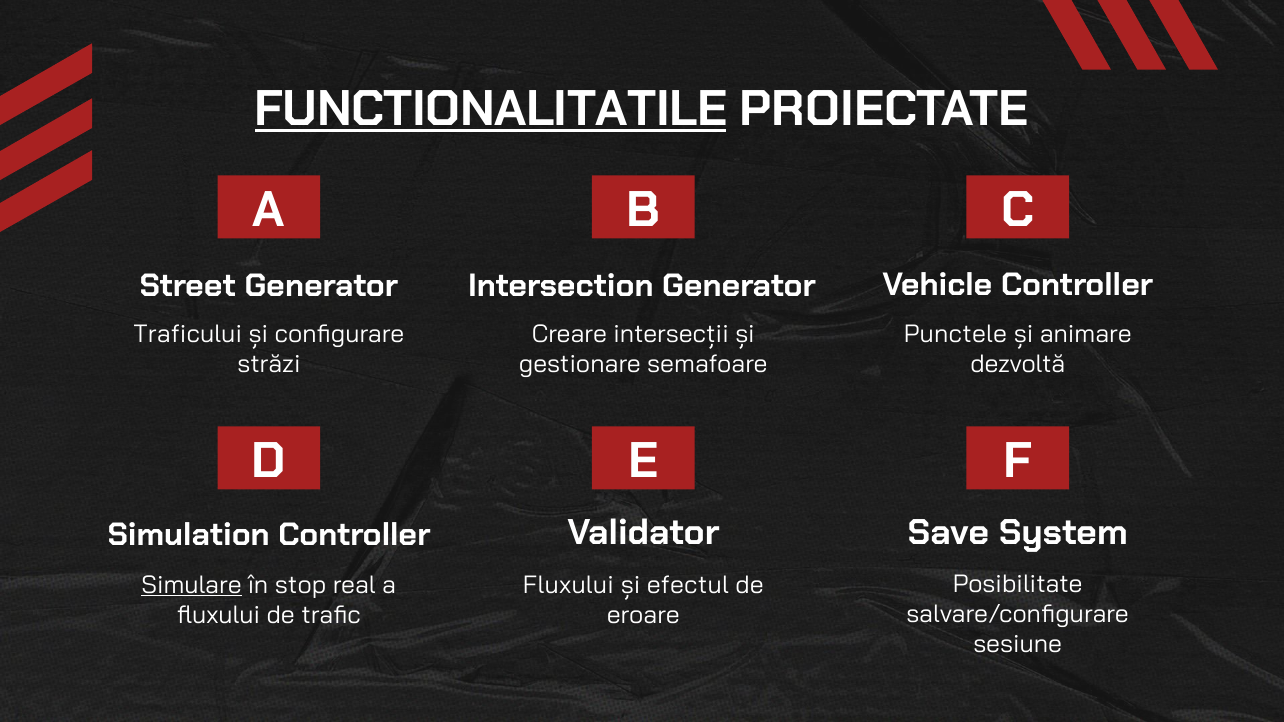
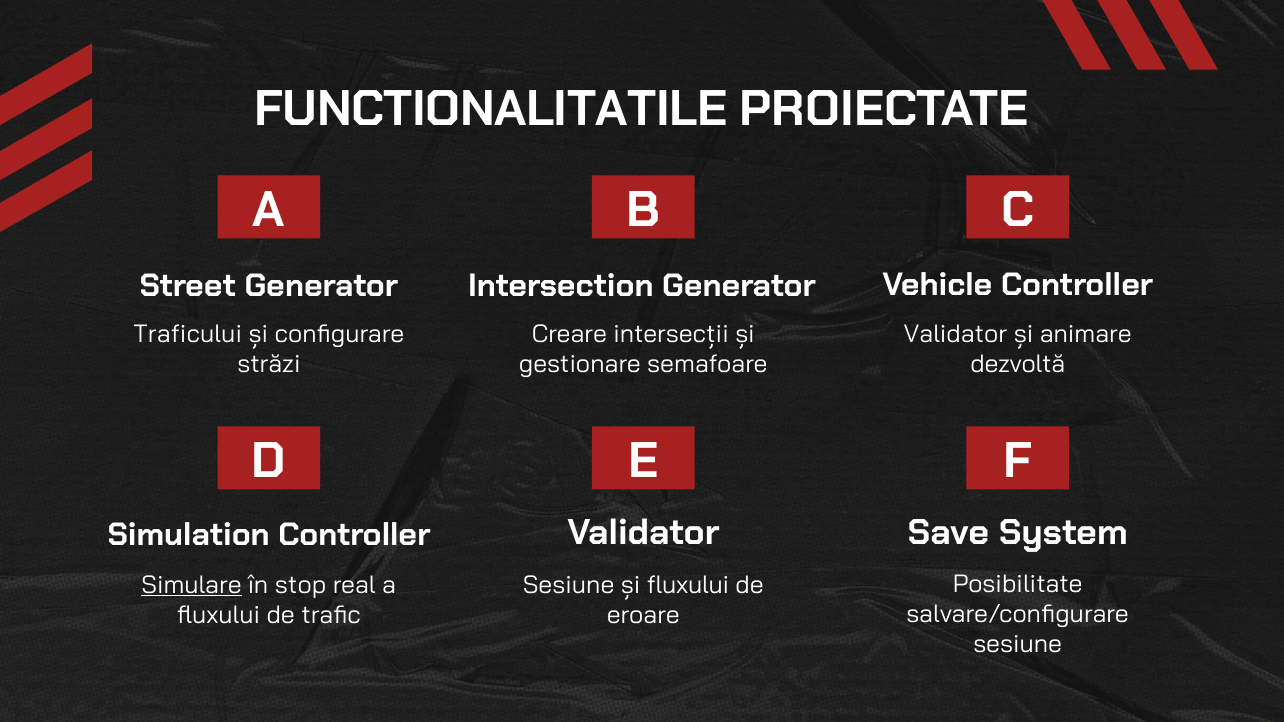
FUNCTIONALITATILE underline: present -> none (491, 109)
Punctele: Punctele -> Validator (955, 334)
Fluxului: Fluxului -> Sesiune (569, 585)
și efectul: efectul -> fluxului (688, 585)
